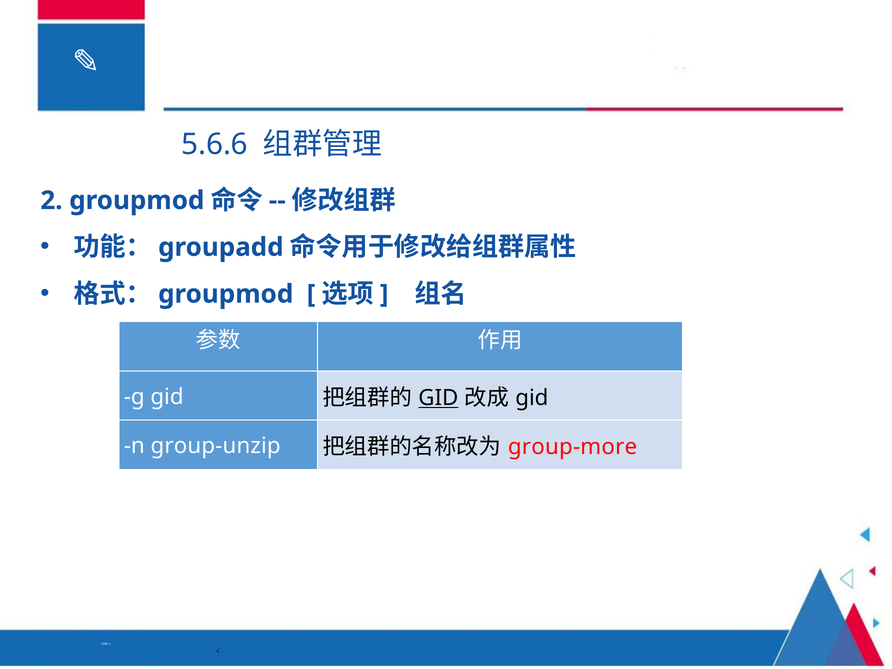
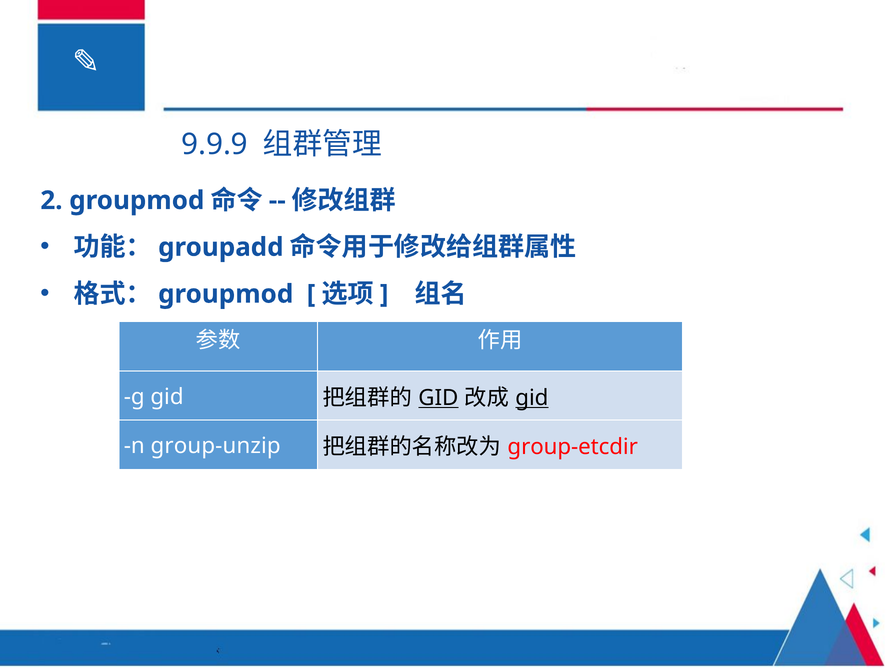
5.6.6: 5.6.6 -> 9.9.9 (215, 145)
gid underline: none -> present (532, 398)
group-more: group-more -> group-etcdir (573, 447)
